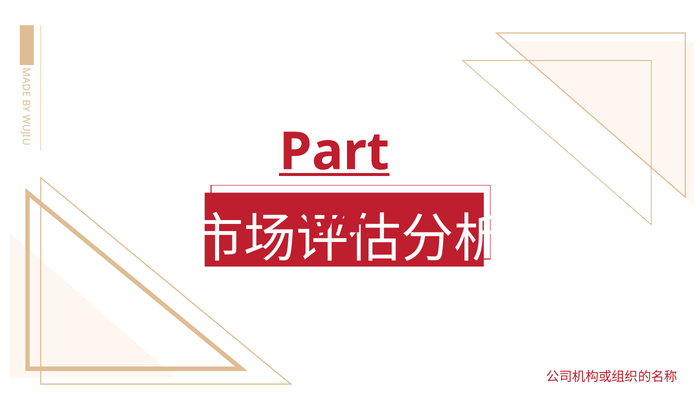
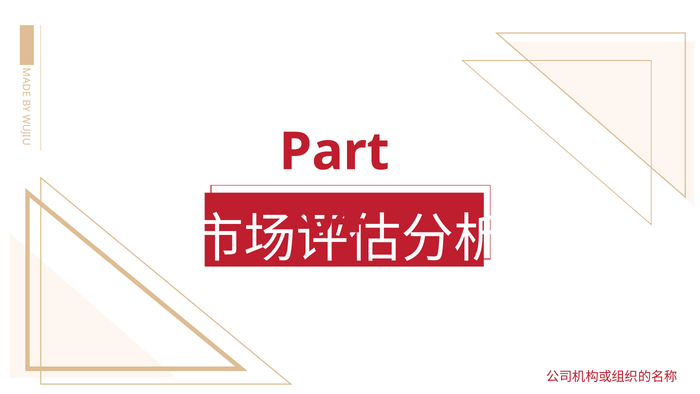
Part underline: present -> none (334, 152)
